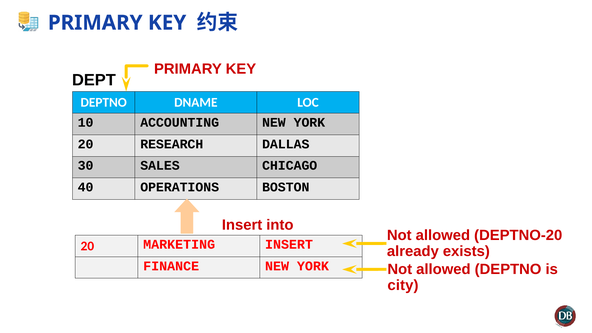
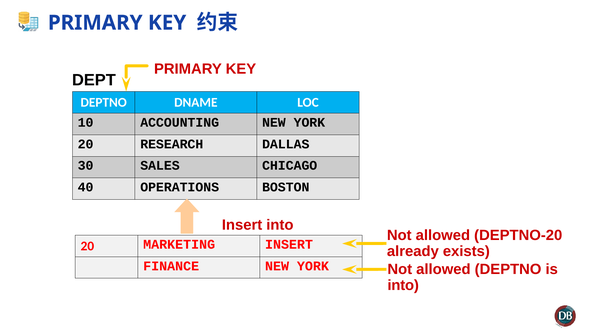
city: city -> into (403, 285)
